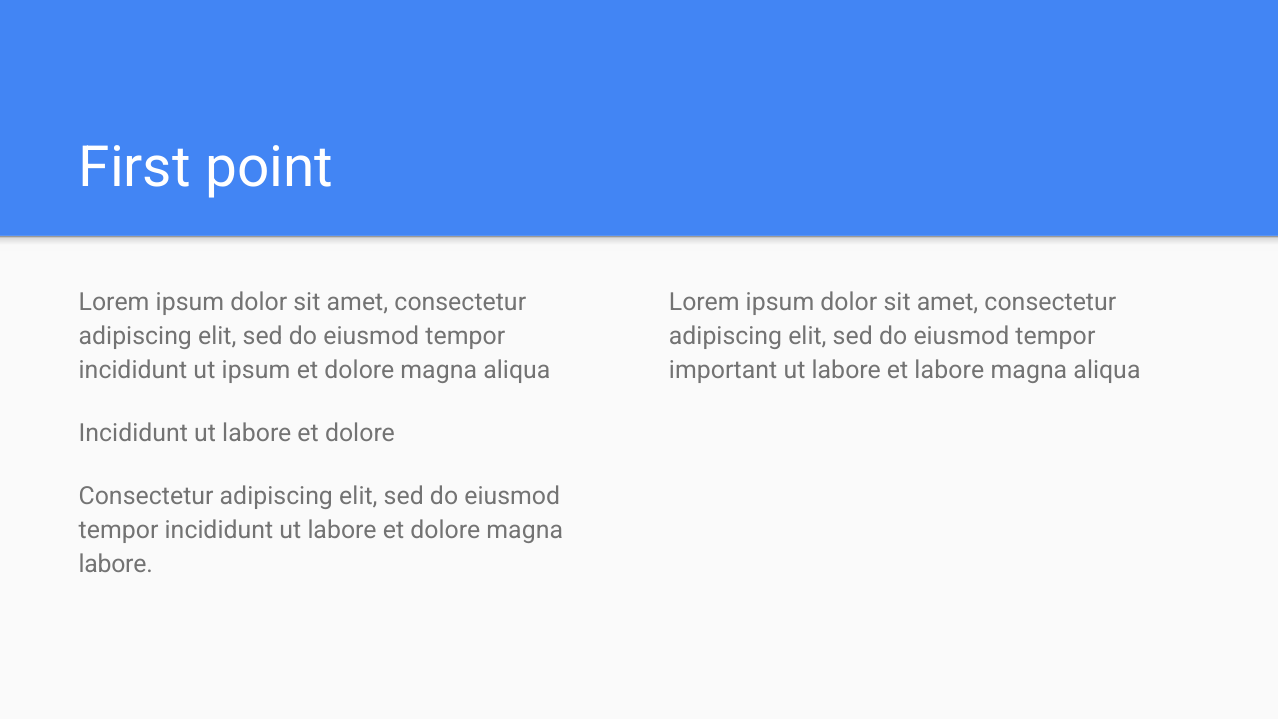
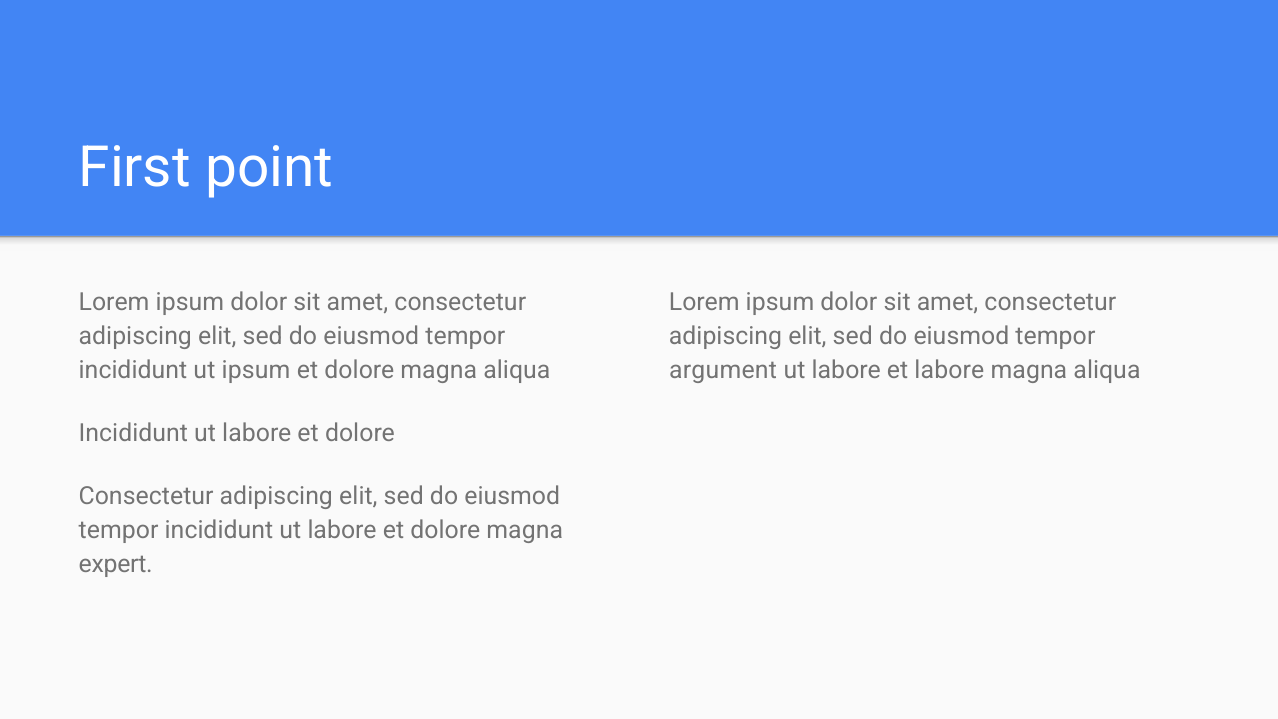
important: important -> argument (723, 371)
labore: labore -> expert (116, 564)
